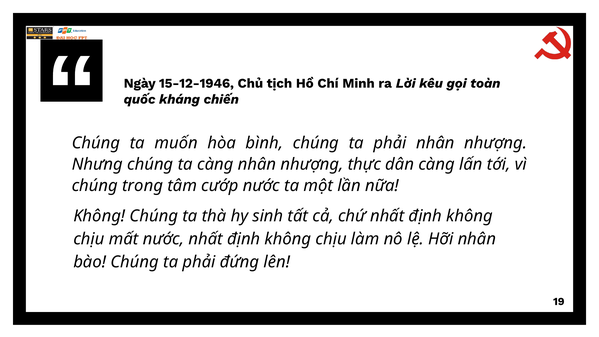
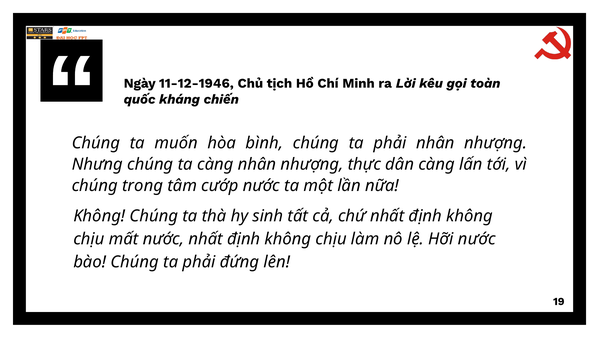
15-12-1946: 15-12-1946 -> 11-12-1946 (196, 83)
Hỡi nhân: nhân -> nước (477, 239)
